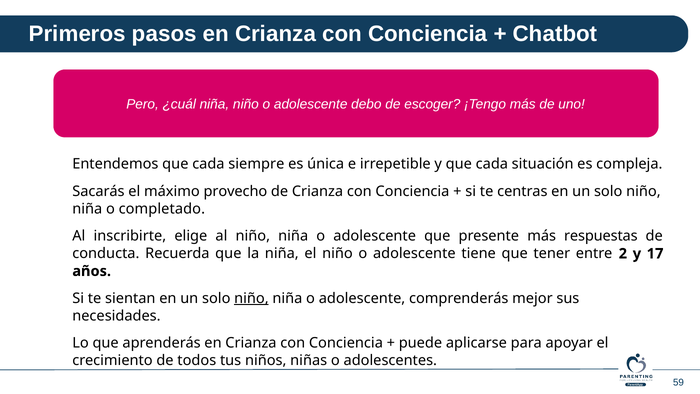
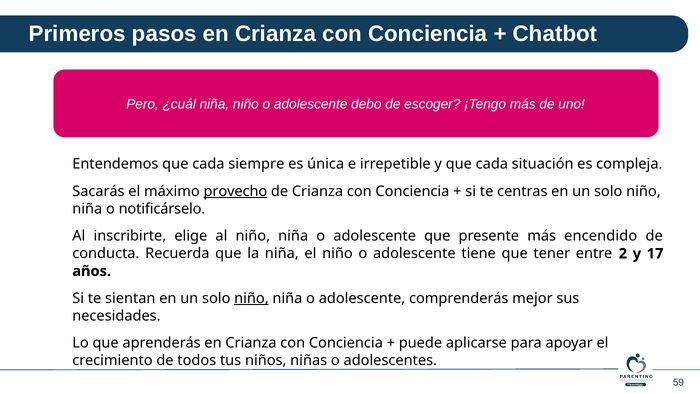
provecho underline: none -> present (235, 191)
completado: completado -> notificárselo (162, 209)
respuestas: respuestas -> encendido (601, 236)
